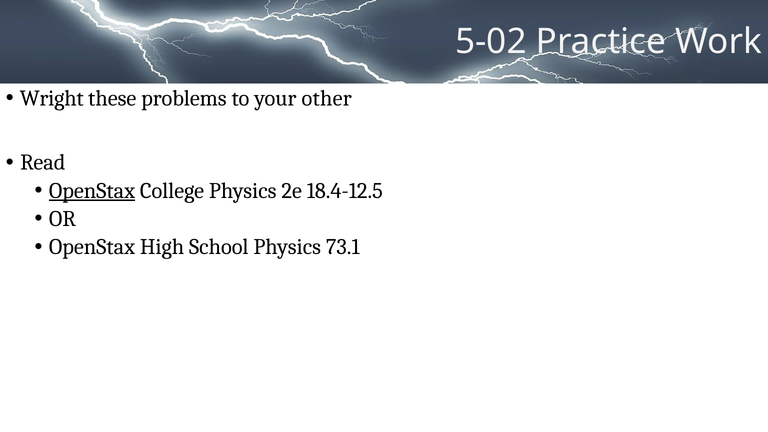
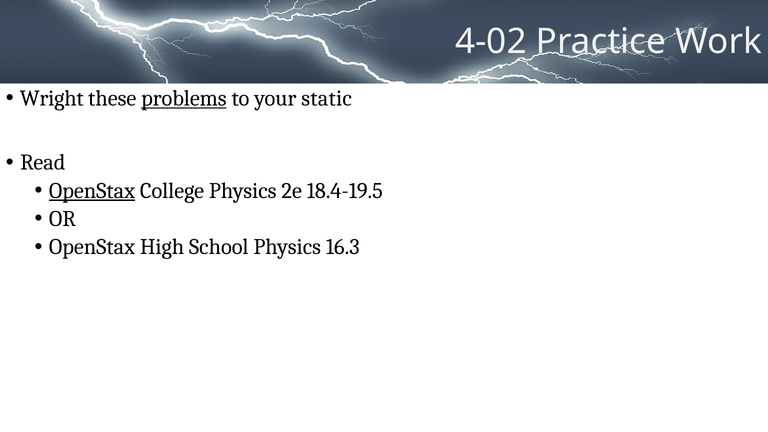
5-02: 5-02 -> 4-02 (491, 42)
problems underline: none -> present (184, 98)
other: other -> static (327, 98)
18.4-12.5: 18.4-12.5 -> 18.4-19.5 (345, 191)
73.1: 73.1 -> 16.3 (343, 247)
